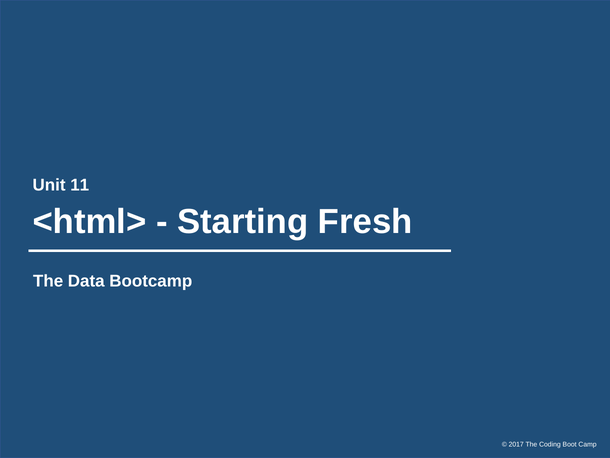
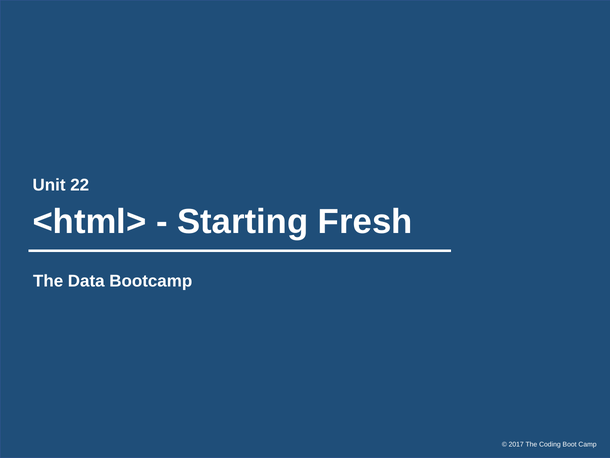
11: 11 -> 22 (80, 185)
